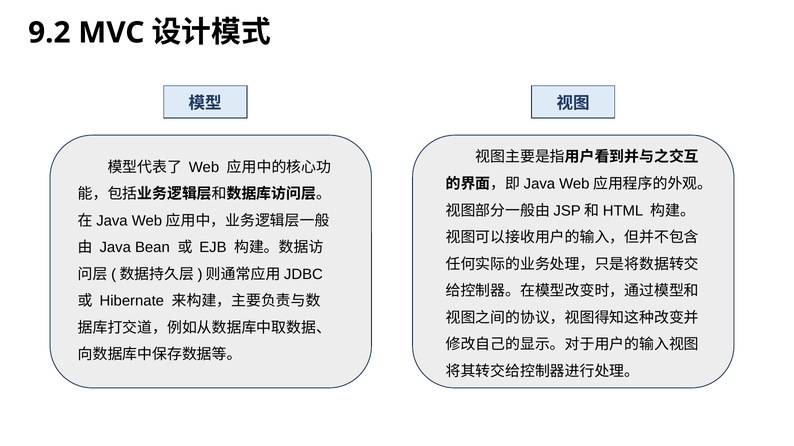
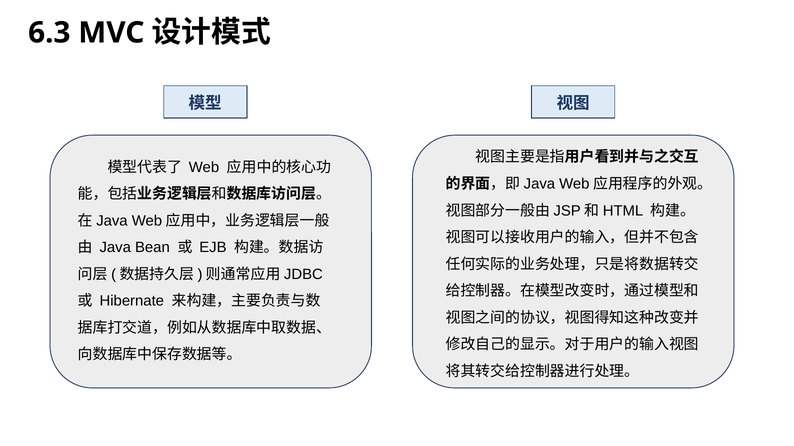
9.2: 9.2 -> 6.3 (49, 33)
